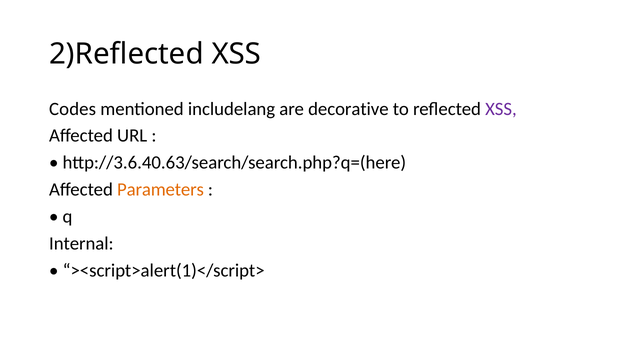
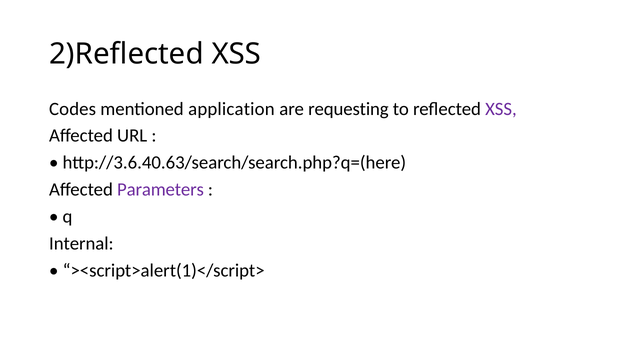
includelang: includelang -> application (231, 109)
decorative: decorative -> requesting (348, 109)
Parameters colour: orange -> purple (160, 190)
